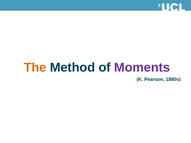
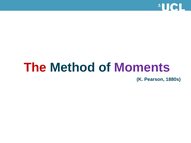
The colour: orange -> red (35, 68)
